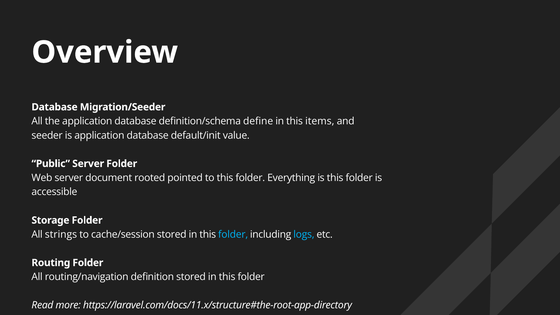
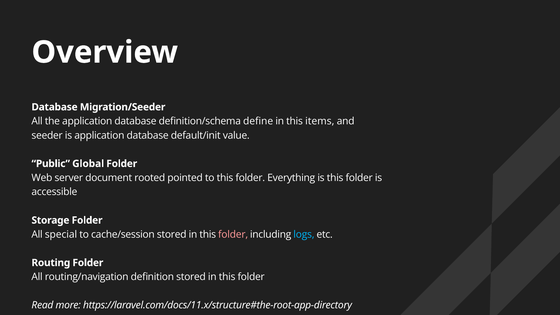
Public Server: Server -> Global (88, 164)
strings: strings -> special (61, 234)
folder colour: light blue -> pink (233, 234)
